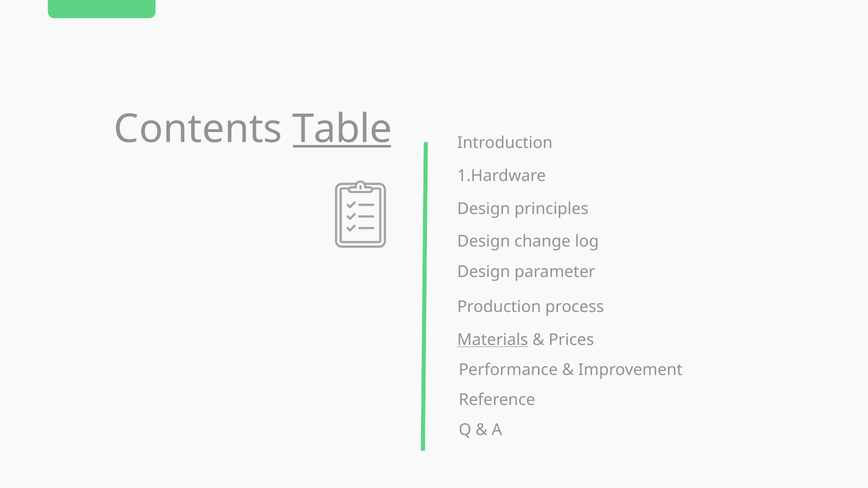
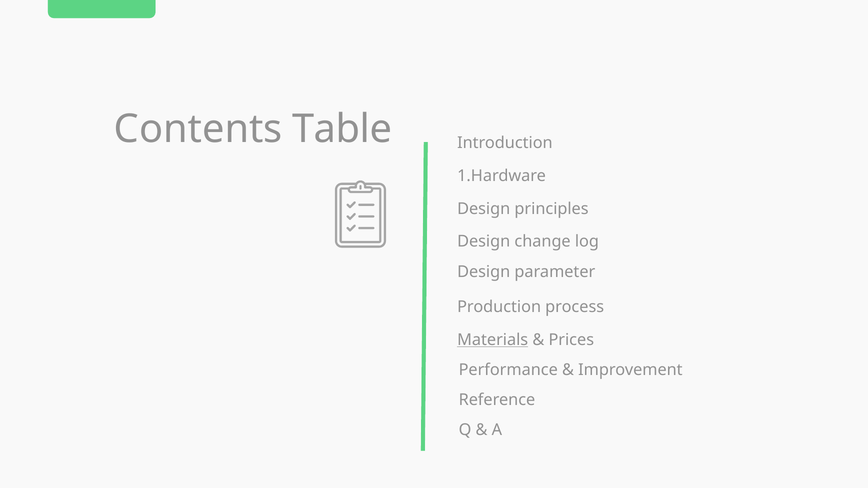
Table underline: present -> none (342, 129)
